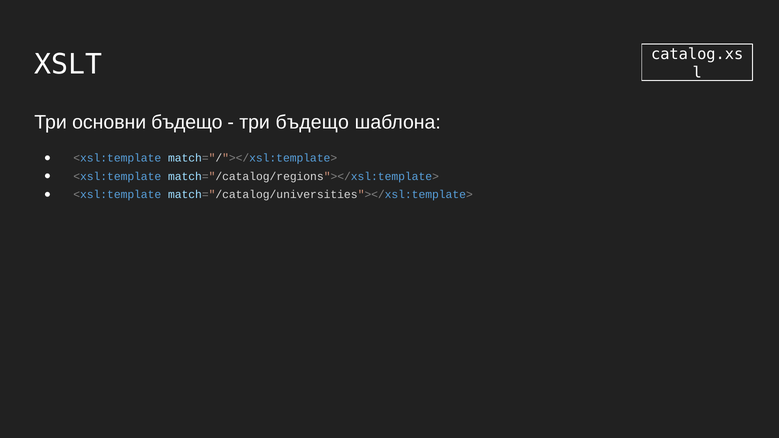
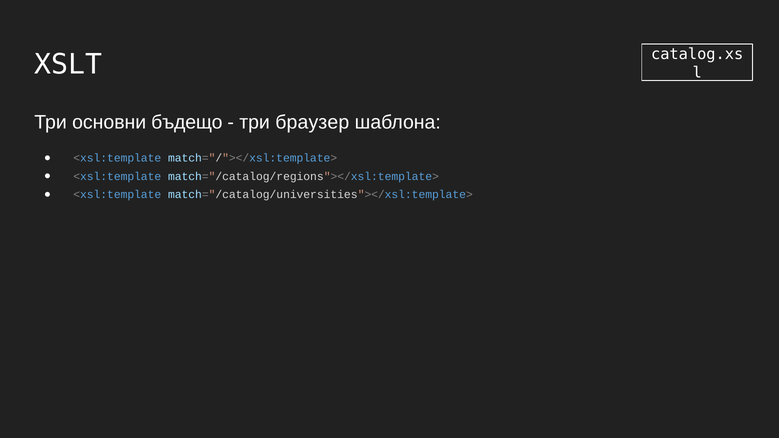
три бъдещо: бъдещо -> браузер (312, 123)
